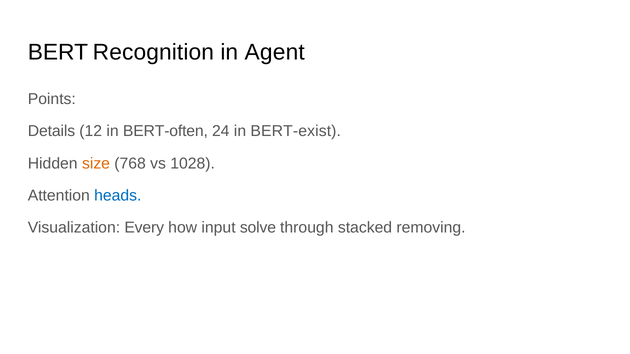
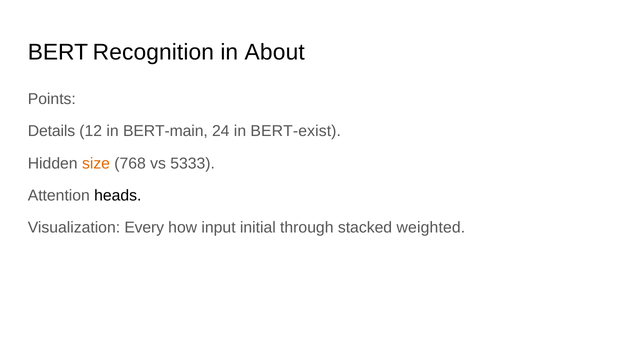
Agent: Agent -> About (275, 52)
BERT-often: BERT-often -> BERT-main (165, 131)
1028: 1028 -> 5333 (193, 164)
heads colour: blue -> black (118, 196)
solve: solve -> initial (258, 228)
removing: removing -> weighted (431, 228)
